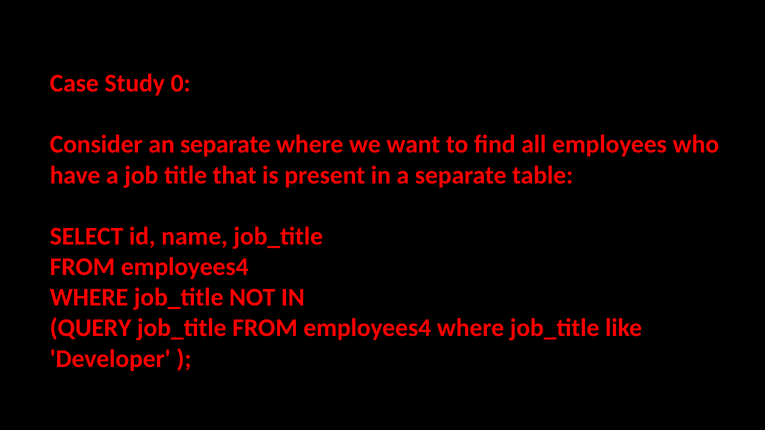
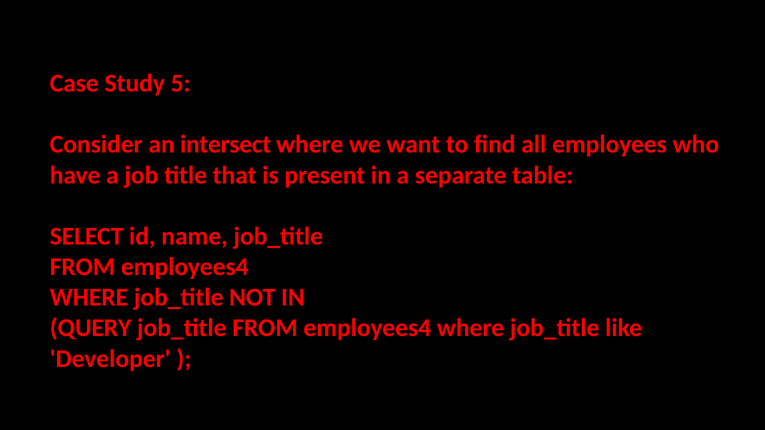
0: 0 -> 5 (181, 83)
an separate: separate -> intersect (226, 145)
